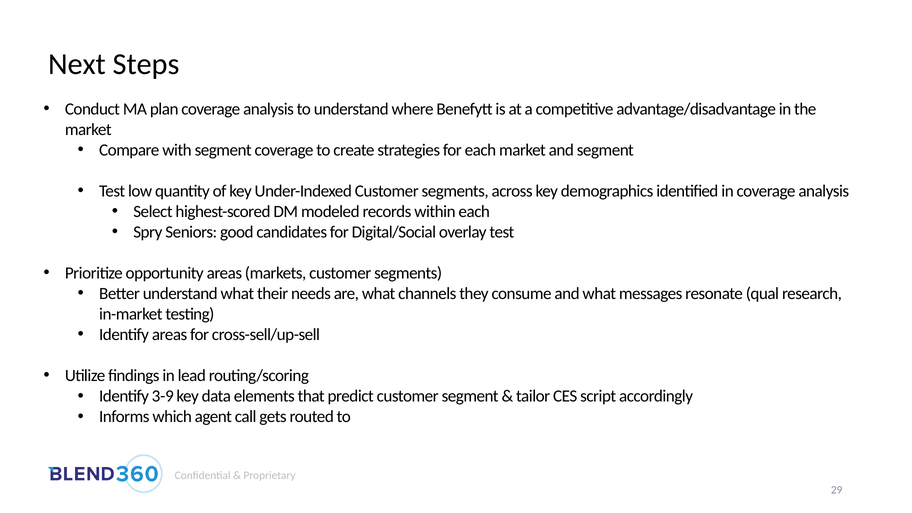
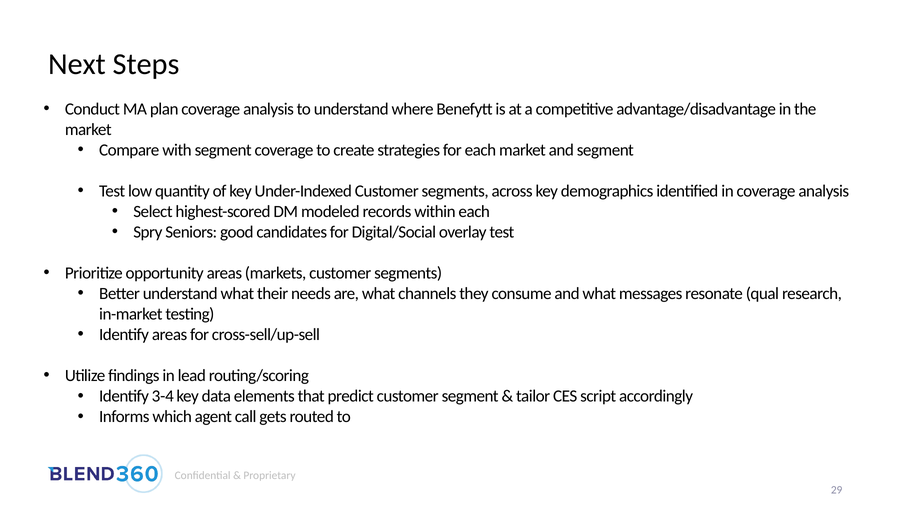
3-9: 3-9 -> 3-4 (163, 396)
